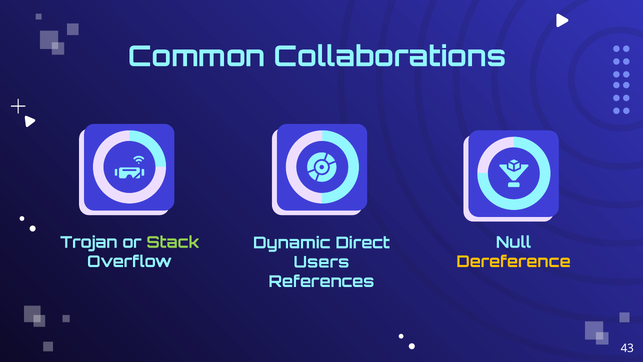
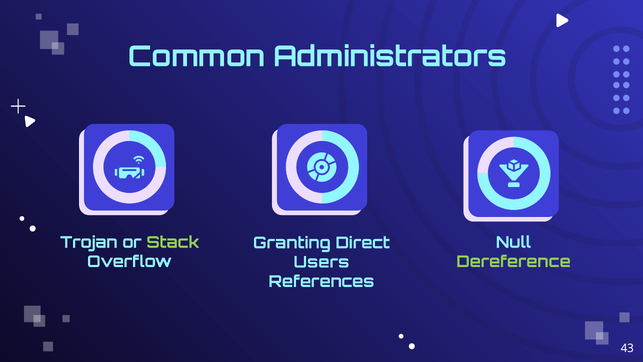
Collaborations: Collaborations -> Administrators (390, 57)
Dynamic: Dynamic -> Granting (292, 243)
Dereference colour: yellow -> light green (514, 262)
